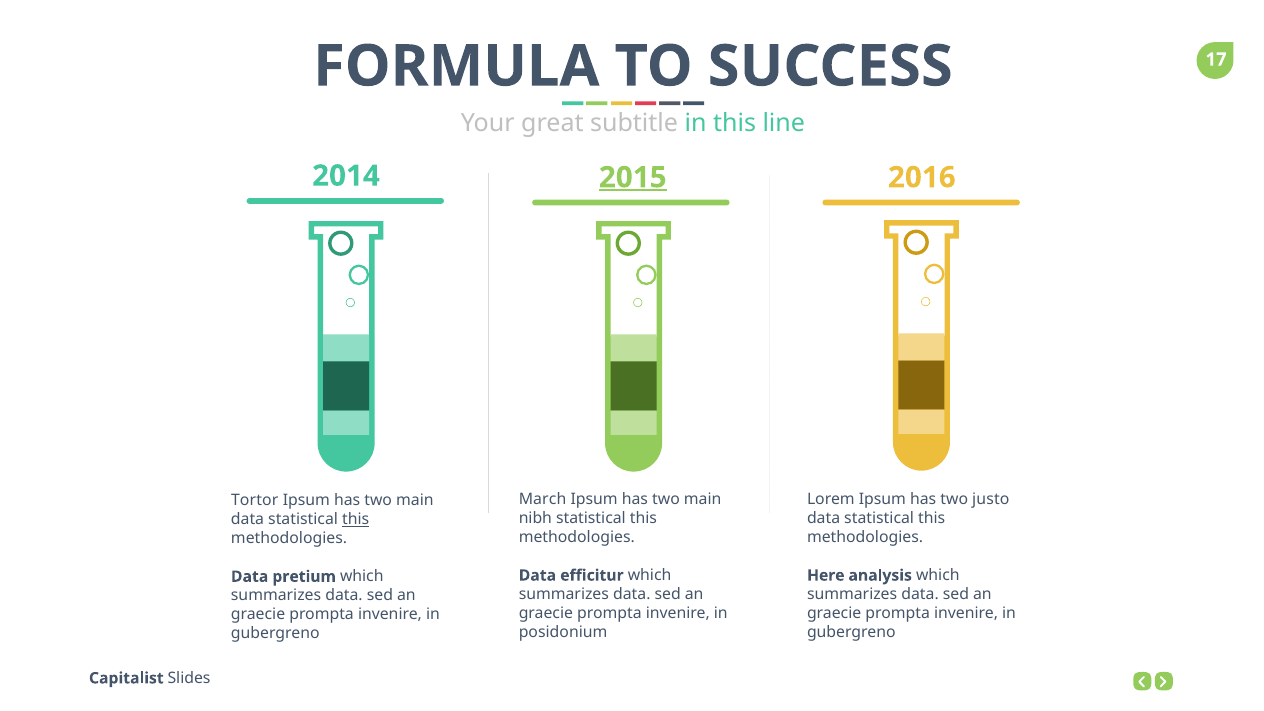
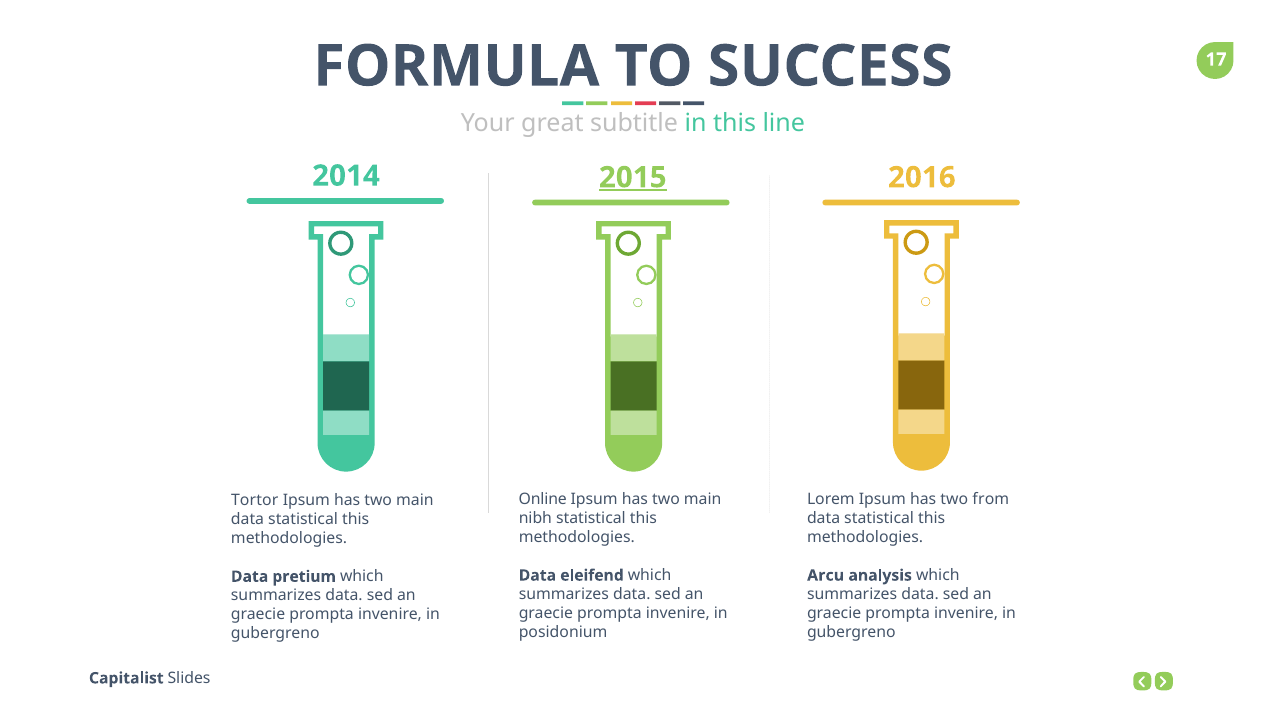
March: March -> Online (543, 500)
justo: justo -> from (991, 500)
this underline: present -> none (356, 520)
efficitur: efficitur -> eleifend (592, 576)
Here: Here -> Arcu (826, 576)
